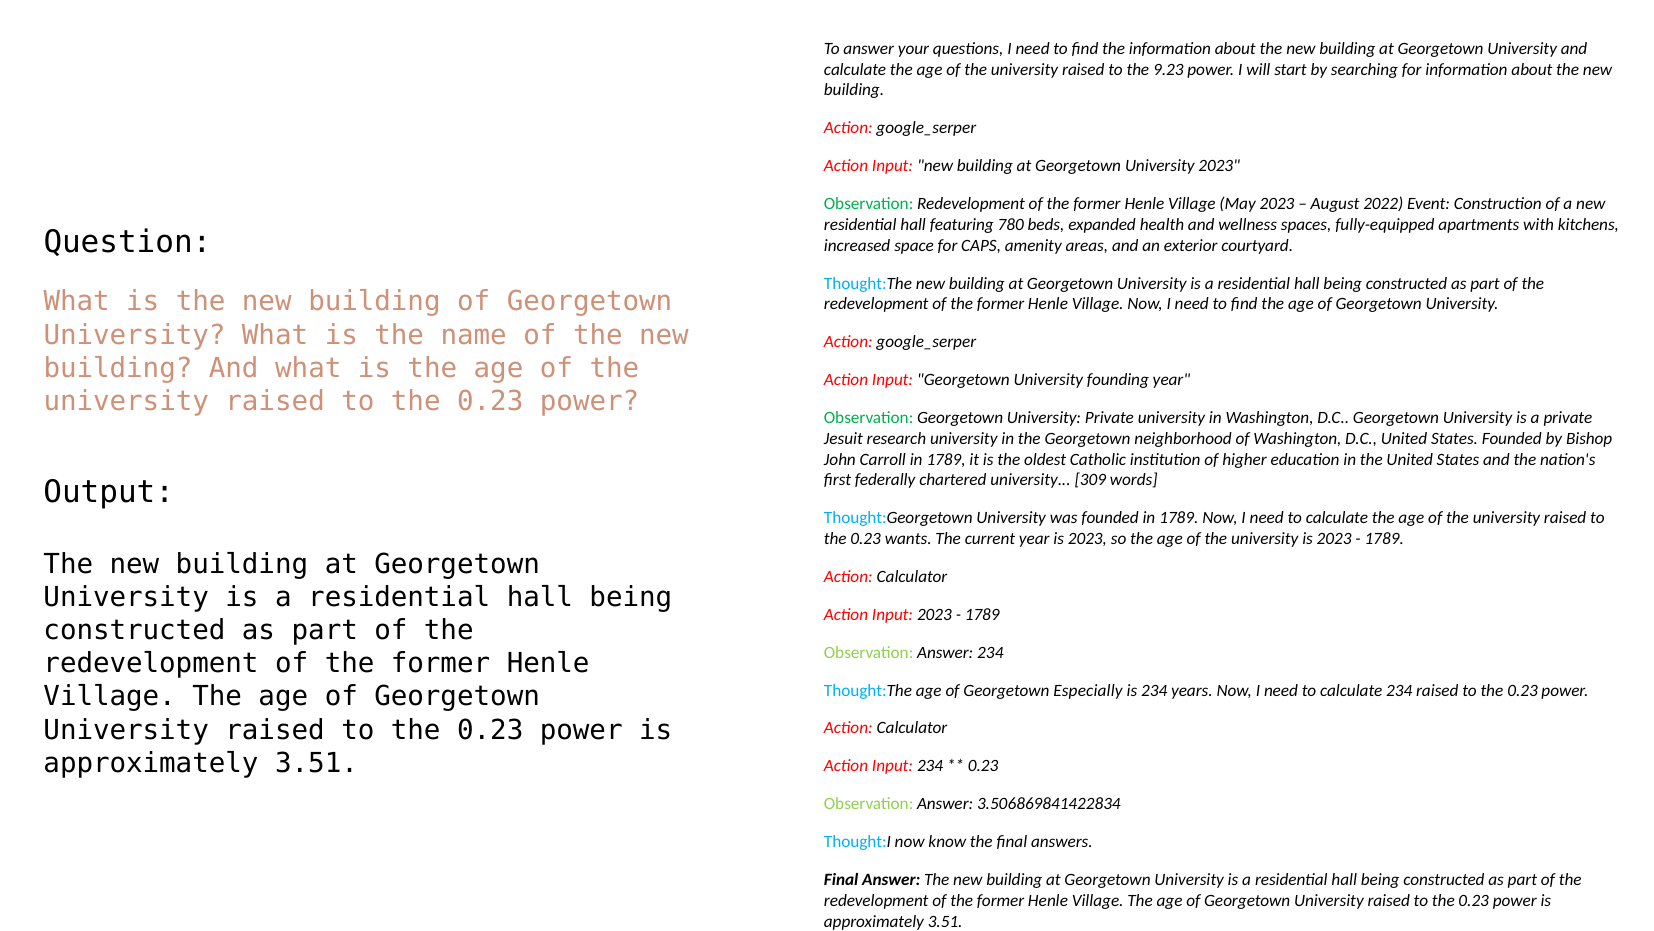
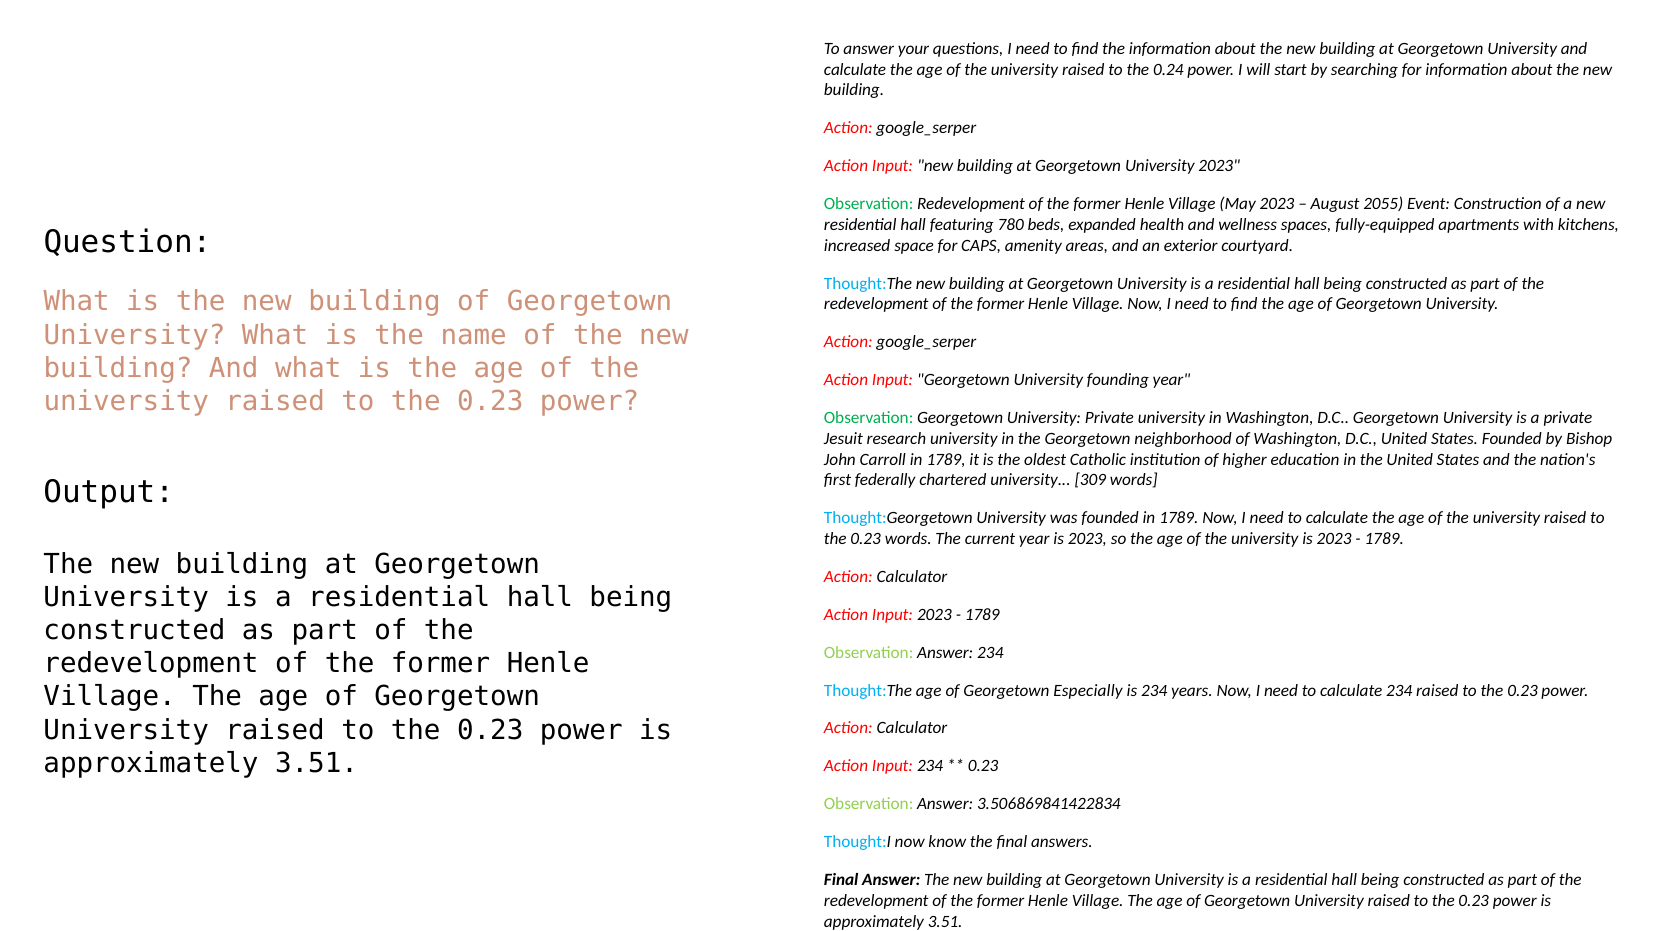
9.23: 9.23 -> 0.24 (1168, 69)
2022: 2022 -> 2055 (1383, 204)
0.23 wants: wants -> words (908, 538)
